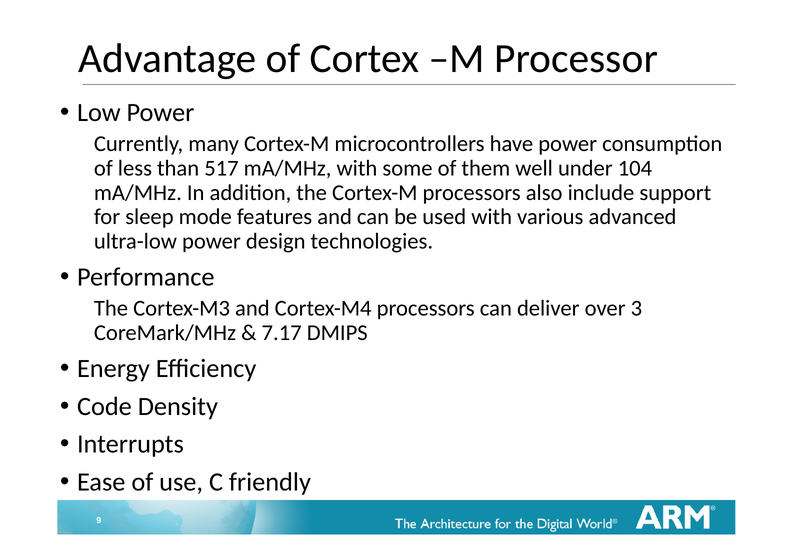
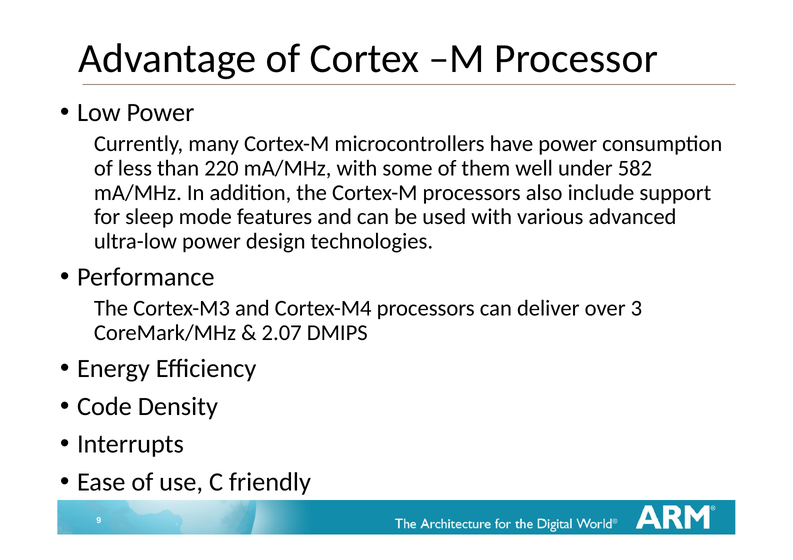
517: 517 -> 220 (221, 168)
104: 104 -> 582 (635, 168)
7.17: 7.17 -> 2.07 (282, 333)
